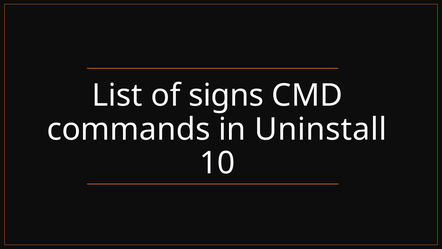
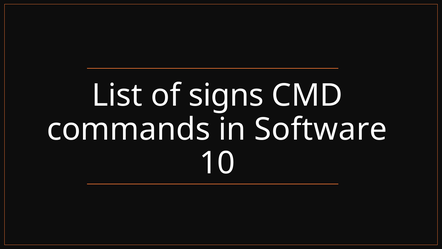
Uninstall: Uninstall -> Software (321, 129)
